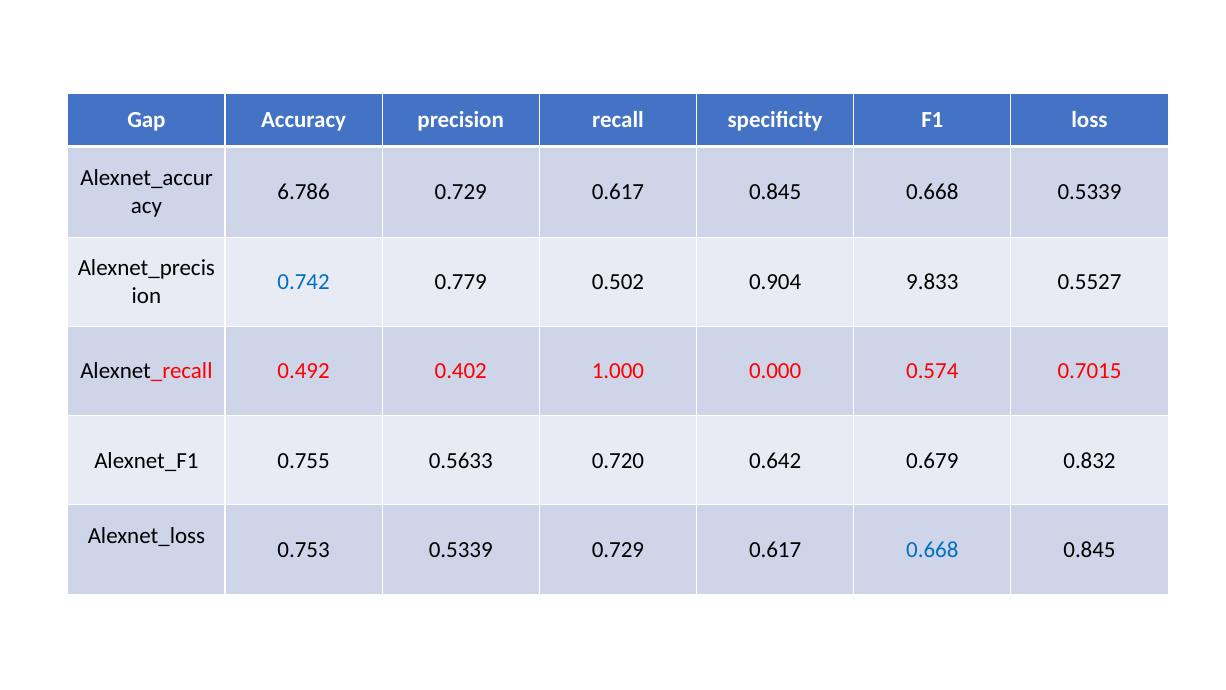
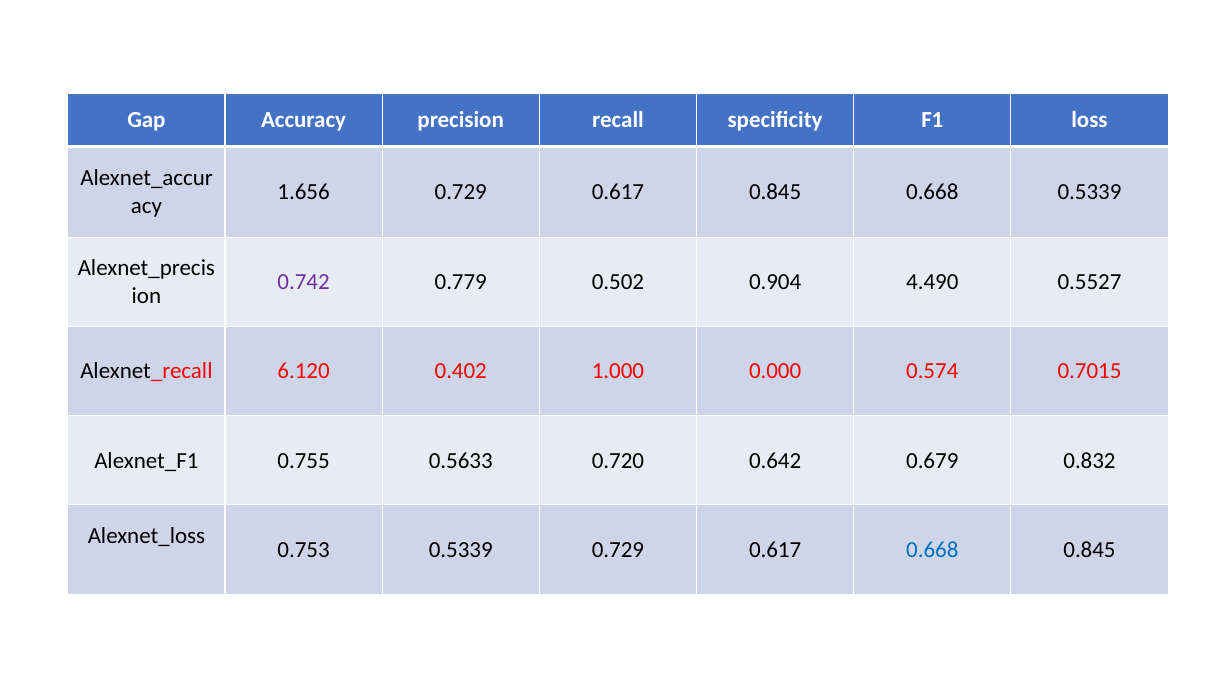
6.786: 6.786 -> 1.656 (304, 192)
0.742 colour: blue -> purple (304, 282)
9.833: 9.833 -> 4.490 (932, 282)
0.492: 0.492 -> 6.120 (304, 371)
